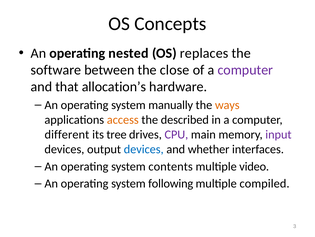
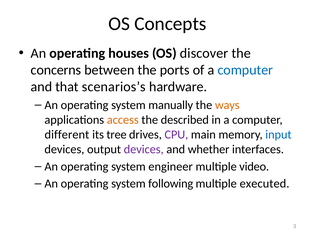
nested: nested -> houses (129, 53)
replaces: replaces -> discover (204, 53)
software: software -> concerns (56, 70)
close: close -> ports (175, 70)
computer colour: purple -> blue (245, 70)
allocation’s: allocation’s -> scenarios’s (114, 87)
input colour: purple -> blue (278, 134)
devices colour: blue -> purple (144, 149)
contents: contents -> engineer (171, 166)
compiled: compiled -> executed (265, 183)
